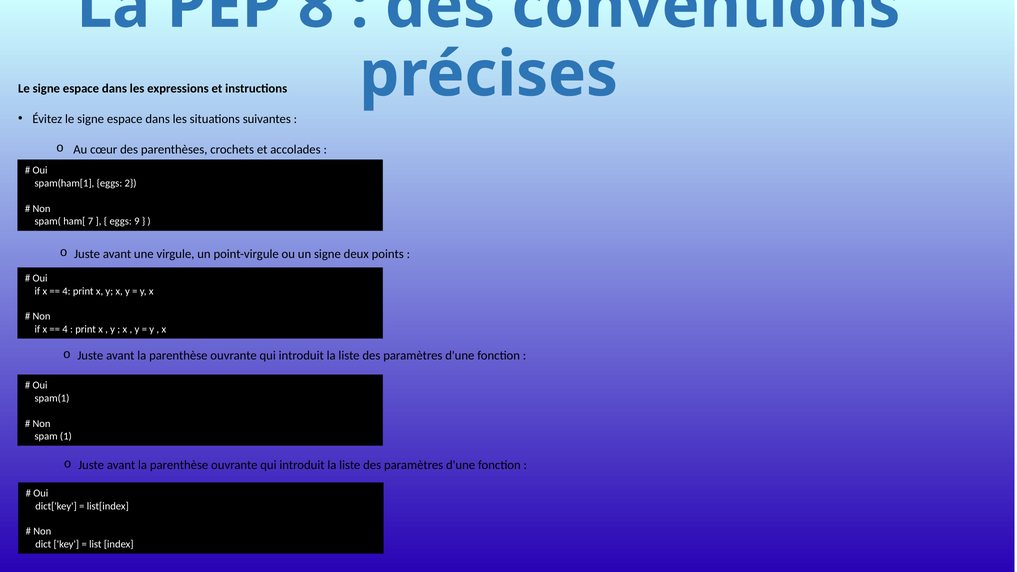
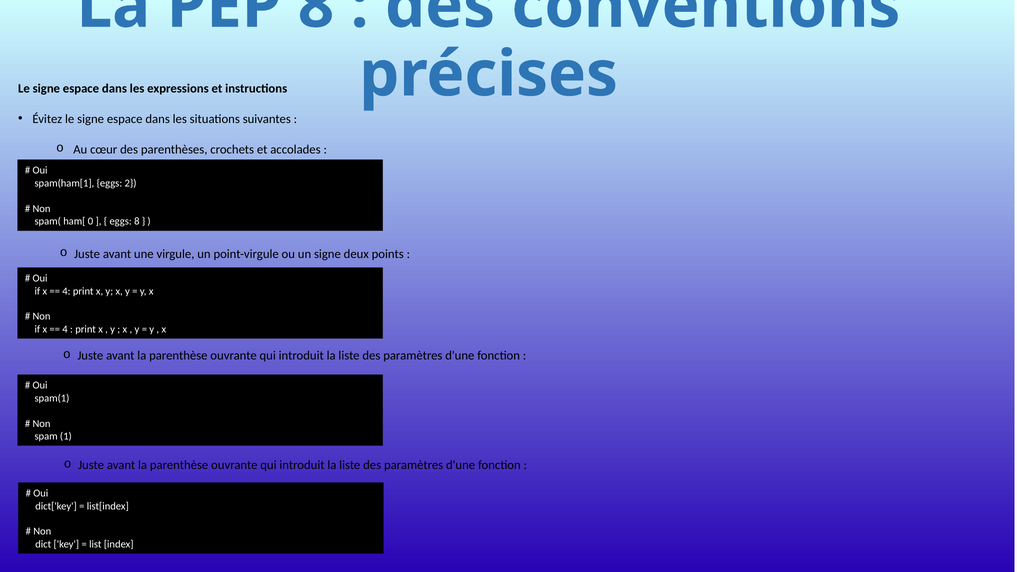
7: 7 -> 0 (90, 221)
eggs 9: 9 -> 8 (137, 221)
